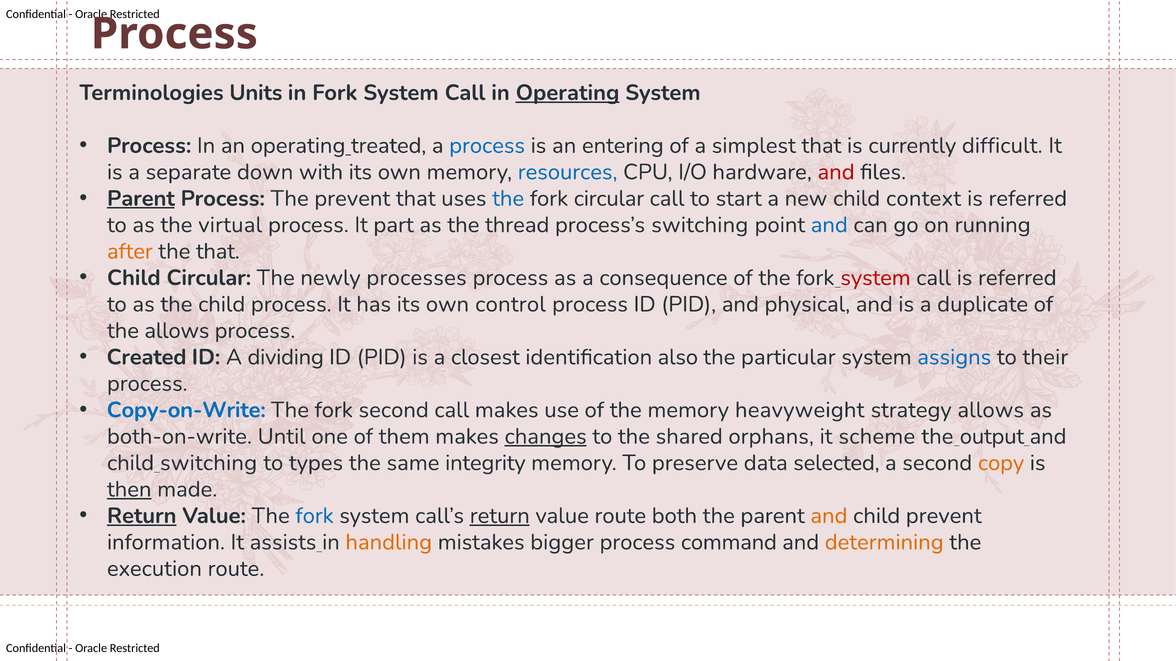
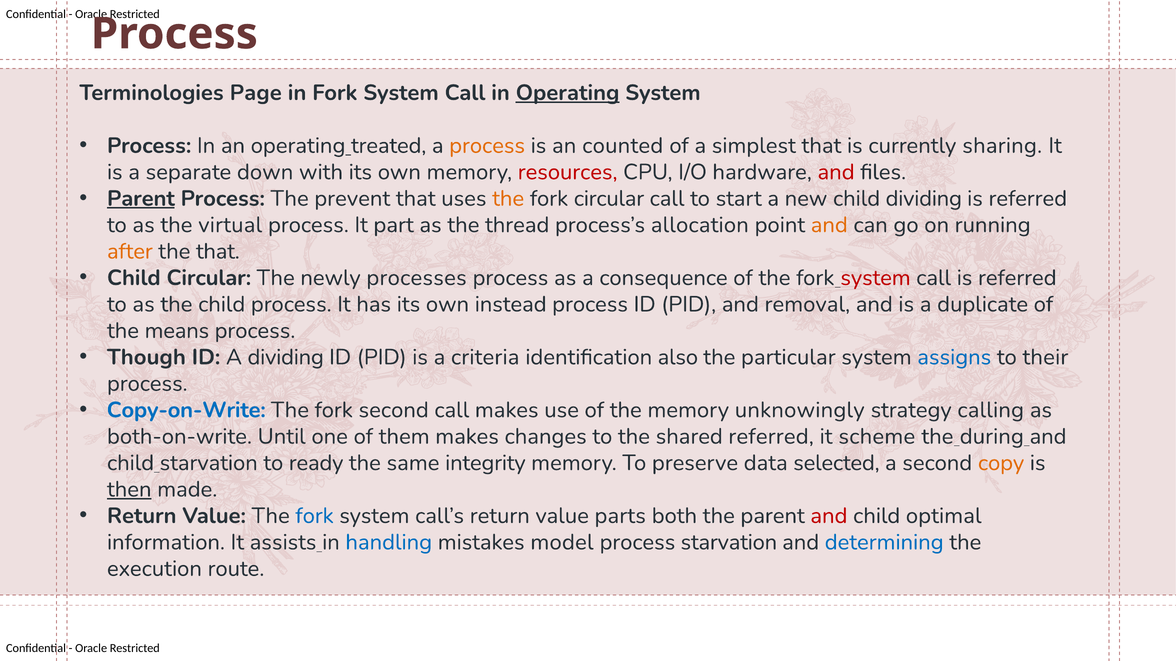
Units: Units -> Page (256, 93)
process colour: blue -> orange (487, 146)
entering: entering -> counted (623, 146)
difficult: difficult -> sharing (1002, 146)
resources colour: blue -> red (568, 172)
the colour: blue -> orange (508, 199)
child context: context -> dividing (924, 199)
process’s switching: switching -> allocation (700, 225)
and colour: blue -> orange (829, 225)
control: control -> instead (511, 304)
physical: physical -> removal (807, 304)
the allows: allows -> means (177, 331)
Created: Created -> Though (146, 357)
closest: closest -> criteria (485, 357)
heavyweight: heavyweight -> unknowingly (800, 410)
strategy allows: allows -> calling (991, 410)
changes underline: present -> none (546, 437)
shared orphans: orphans -> referred (771, 437)
output: output -> during (992, 437)
child switching: switching -> starvation (209, 463)
types: types -> ready (316, 463)
Return underline: present -> none (142, 516)
return underline: present -> none (500, 516)
value route: route -> parts (620, 516)
and colour: orange -> red (829, 516)
child prevent: prevent -> optimal (944, 516)
handling colour: orange -> blue (389, 543)
bigger: bigger -> model (562, 543)
process command: command -> starvation (729, 543)
determining colour: orange -> blue (884, 543)
